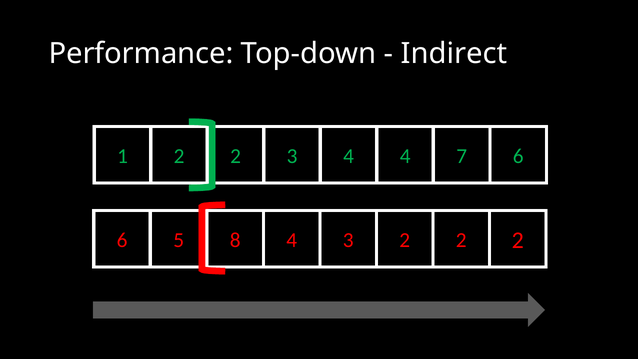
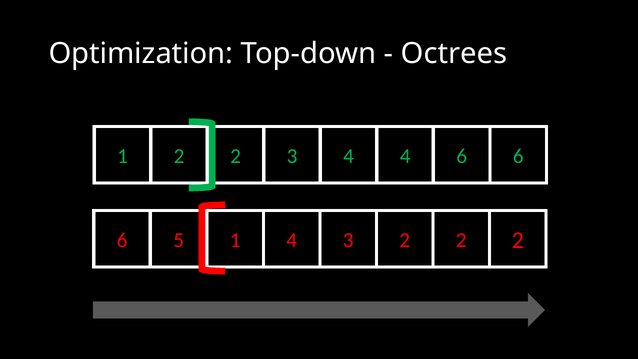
Performance: Performance -> Optimization (141, 54)
Indirect: Indirect -> Octrees (454, 54)
4 7: 7 -> 6 (462, 156)
5 8: 8 -> 1 (235, 240)
